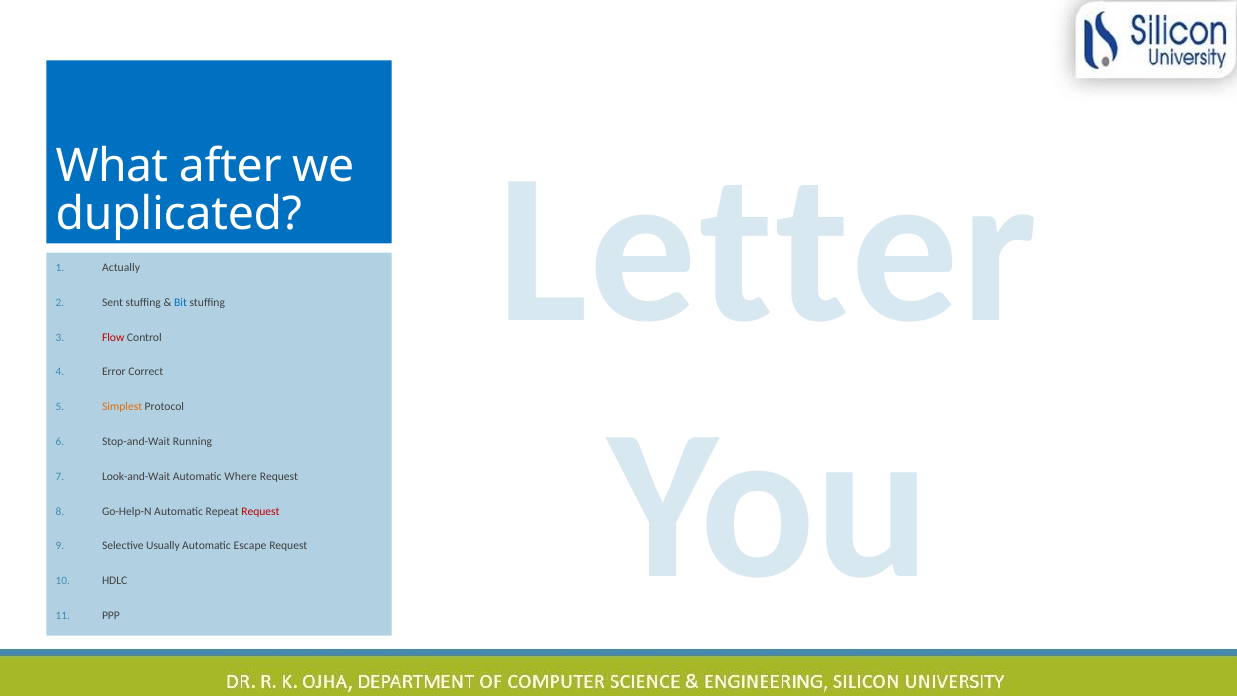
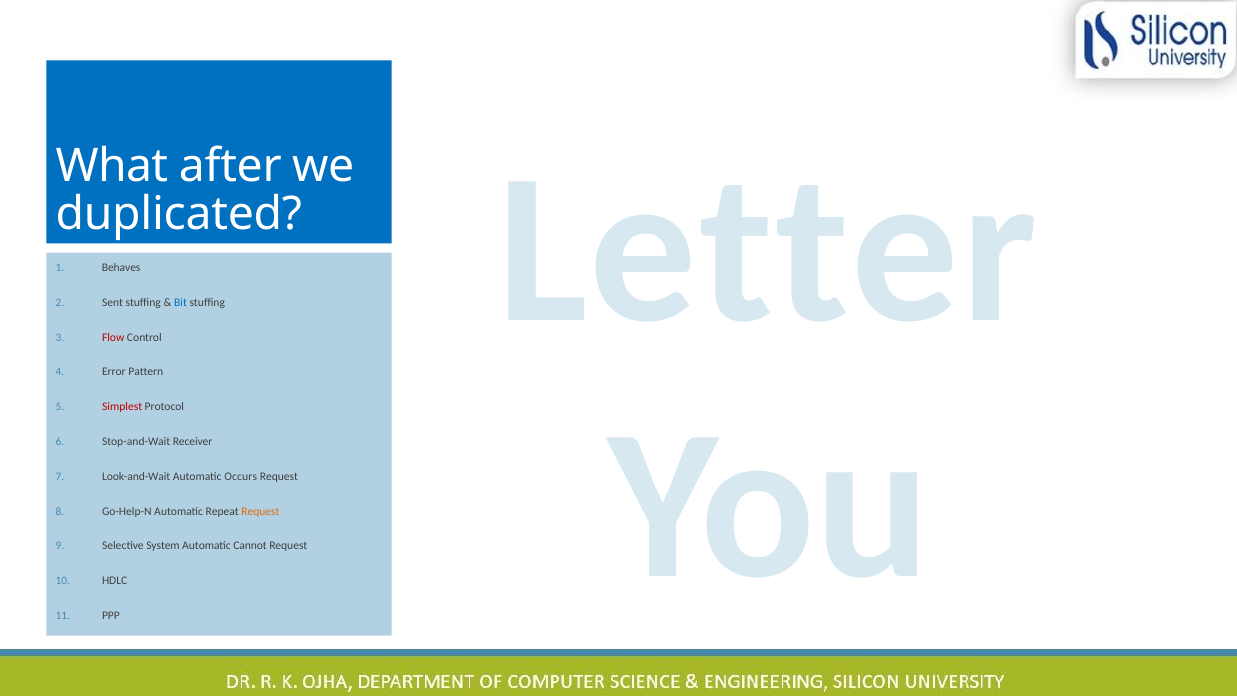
Actually: Actually -> Behaves (121, 268)
Correct: Correct -> Pattern (146, 372)
Simplest colour: orange -> red (122, 407)
Running: Running -> Receiver (193, 442)
Where: Where -> Occurs (241, 476)
Request colour: red -> orange (260, 511)
Usually: Usually -> System (163, 546)
Escape: Escape -> Cannot (250, 546)
